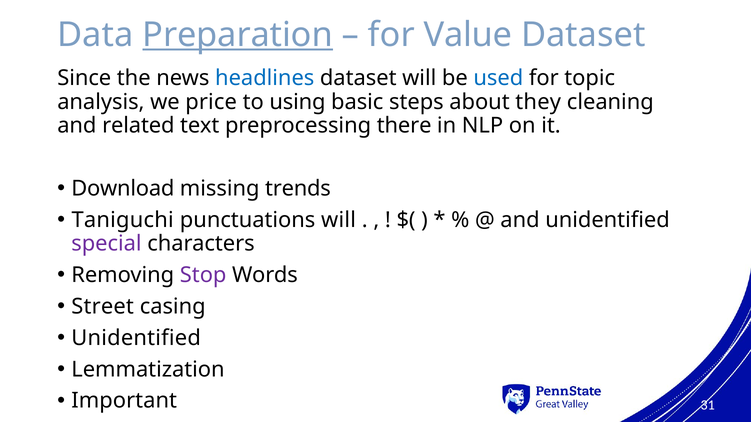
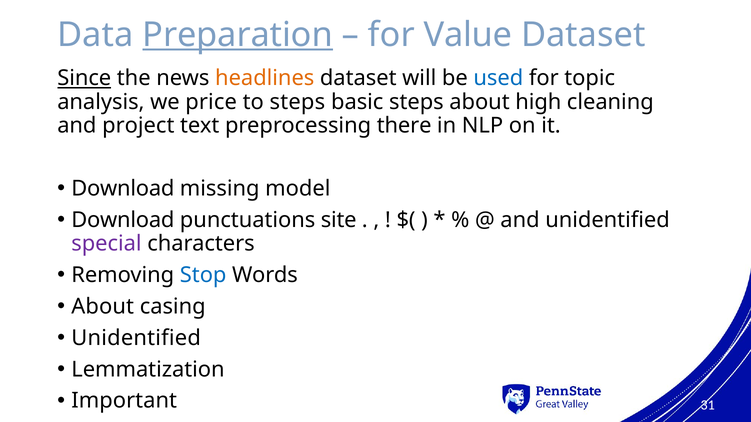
Since underline: none -> present (84, 78)
headlines colour: blue -> orange (265, 78)
to using: using -> steps (297, 102)
they: they -> high (538, 102)
related: related -> project (138, 126)
trends: trends -> model (298, 189)
Taniguchi: Taniguchi -> Download (123, 220)
punctuations will: will -> site (339, 220)
Stop colour: purple -> blue (203, 275)
Street: Street -> About (103, 307)
